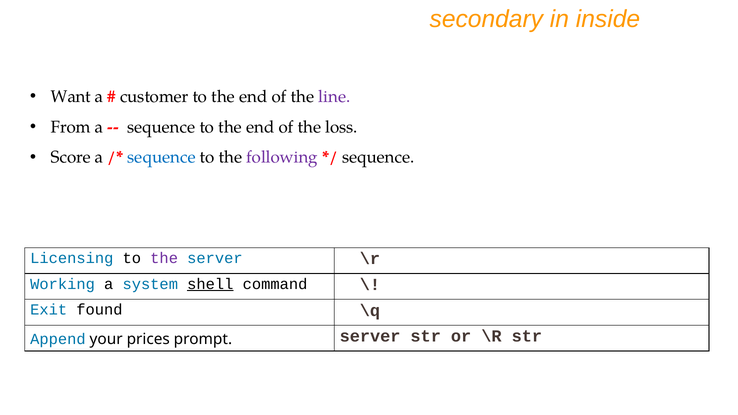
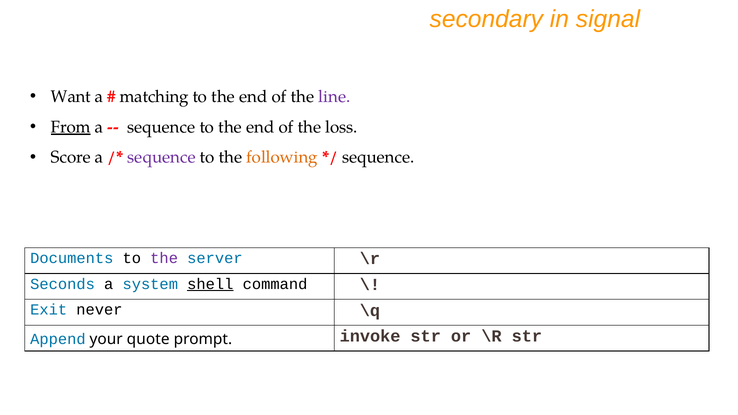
inside: inside -> signal (608, 19)
customer: customer -> matching (154, 97)
From underline: none -> present (71, 127)
sequence colour: blue -> purple (162, 157)
following colour: purple -> orange (282, 157)
Licensing: Licensing -> Documents (72, 258)
Working: Working -> Seconds (63, 284)
found: found -> never (99, 310)
prices: prices -> quote (148, 339)
prompt server: server -> invoke (370, 336)
